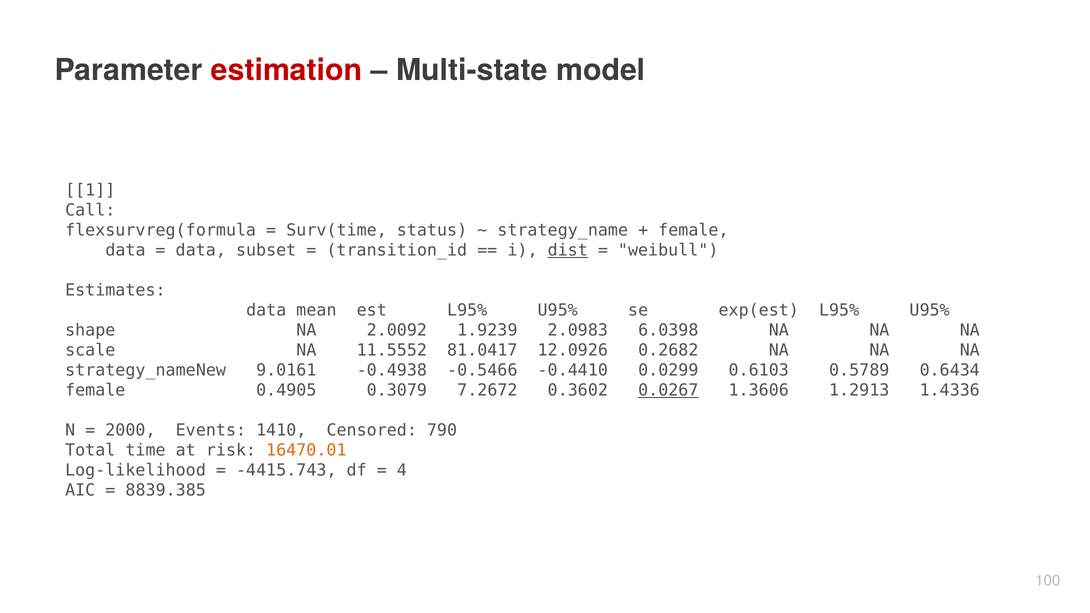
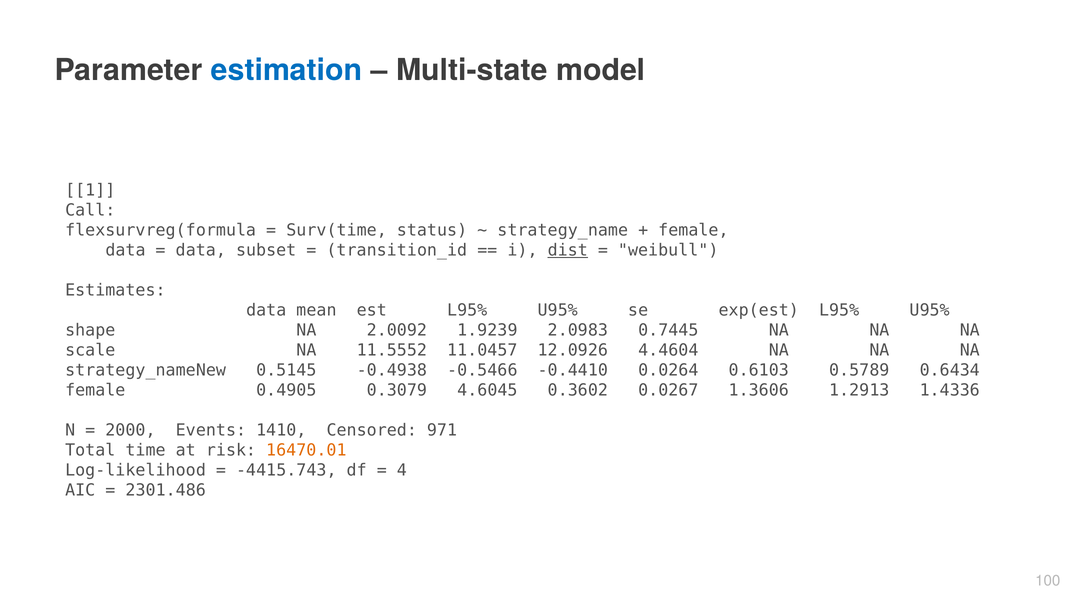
estimation colour: red -> blue (287, 70)
6.0398: 6.0398 -> 0.7445 (668, 330)
81.0417: 81.0417 -> 11.0457 (482, 350)
0.2682: 0.2682 -> 4.4604 (668, 350)
9.0161: 9.0161 -> 0.5145 (286, 370)
0.0299: 0.0299 -> 0.0264 (668, 370)
7.2672: 7.2672 -> 4.6045 (487, 390)
0.0267 underline: present -> none (668, 390)
790: 790 -> 971 (442, 430)
8839.385: 8839.385 -> 2301.486 (166, 490)
